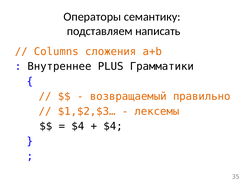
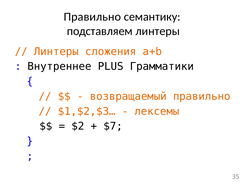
Операторы: Операторы -> Правильно (92, 17)
подставляем написать: написать -> линтеры (158, 31)
Columns: Columns -> Линтеры (56, 52)
$4: $4 -> $2 (78, 126)
$4: $4 -> $7 (113, 126)
